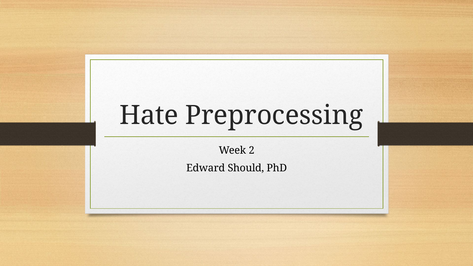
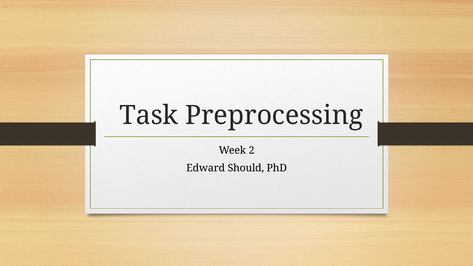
Hate: Hate -> Task (149, 116)
